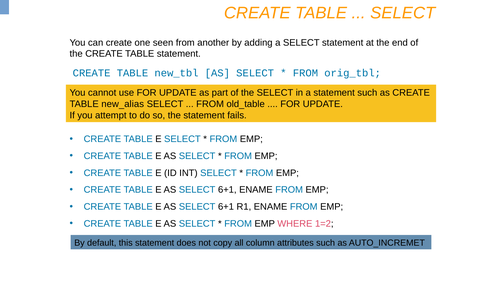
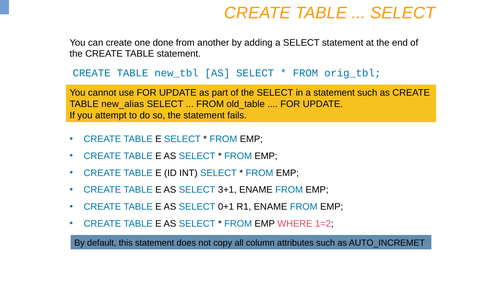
seen: seen -> done (163, 43)
6+1: 6+1 -> 3+1 (227, 190)
6+1: 6+1 -> 0+1 (226, 207)
